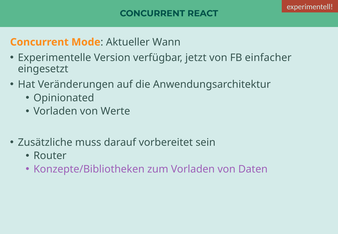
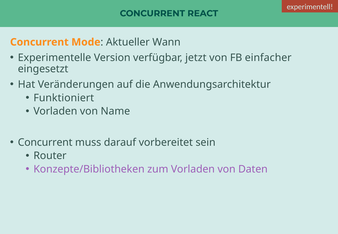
Opinionated: Opinionated -> Funktioniert (64, 98)
Werte: Werte -> Name (115, 111)
Zusätzliche: Zusätzliche -> Concurrent (45, 142)
